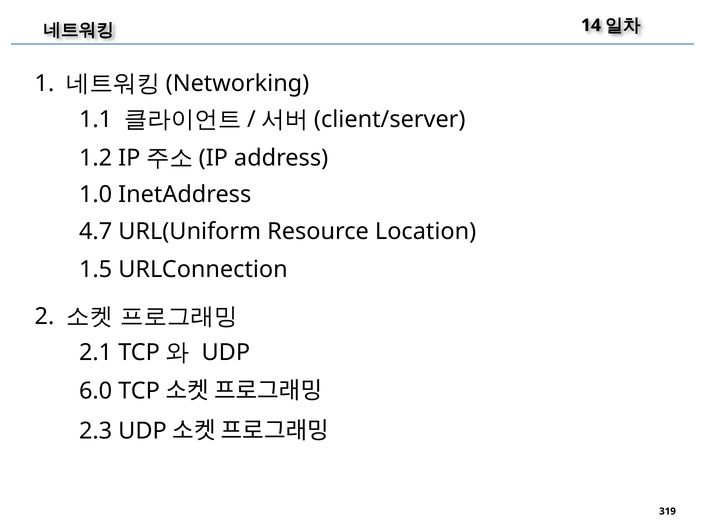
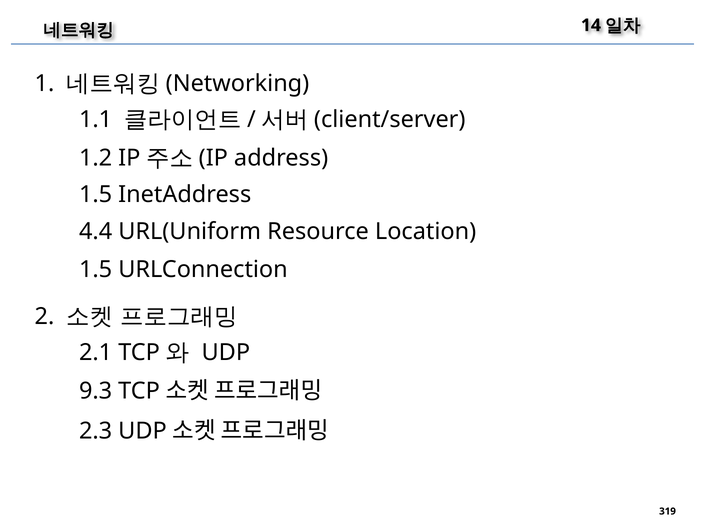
1.0: 1.0 -> 1.5 (96, 195)
4.7: 4.7 -> 4.4 (96, 232)
6.0: 6.0 -> 9.3 (96, 392)
